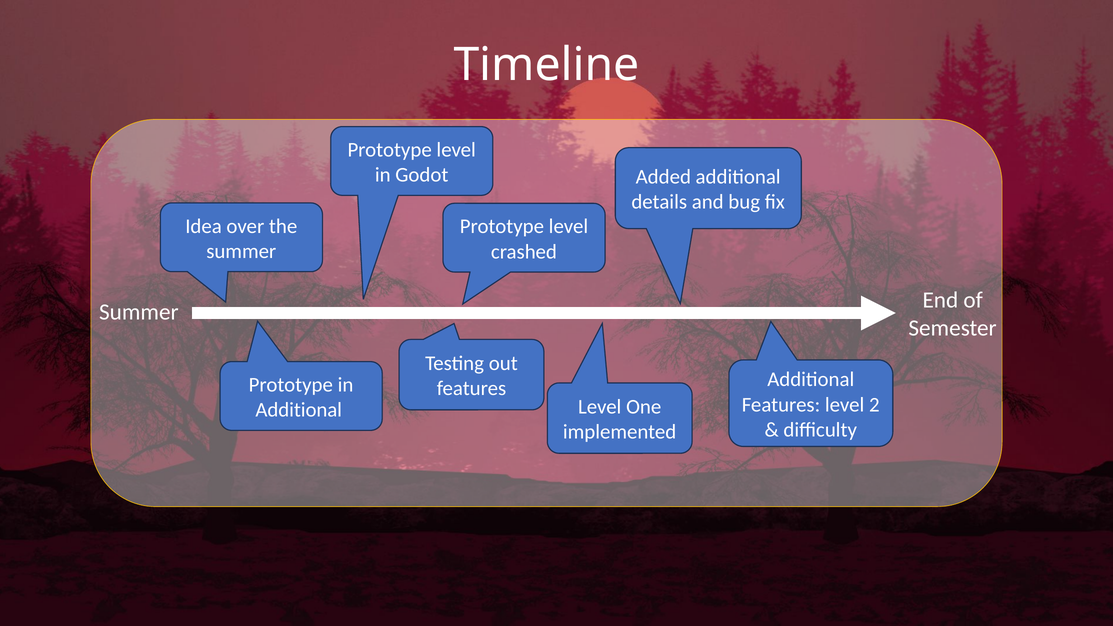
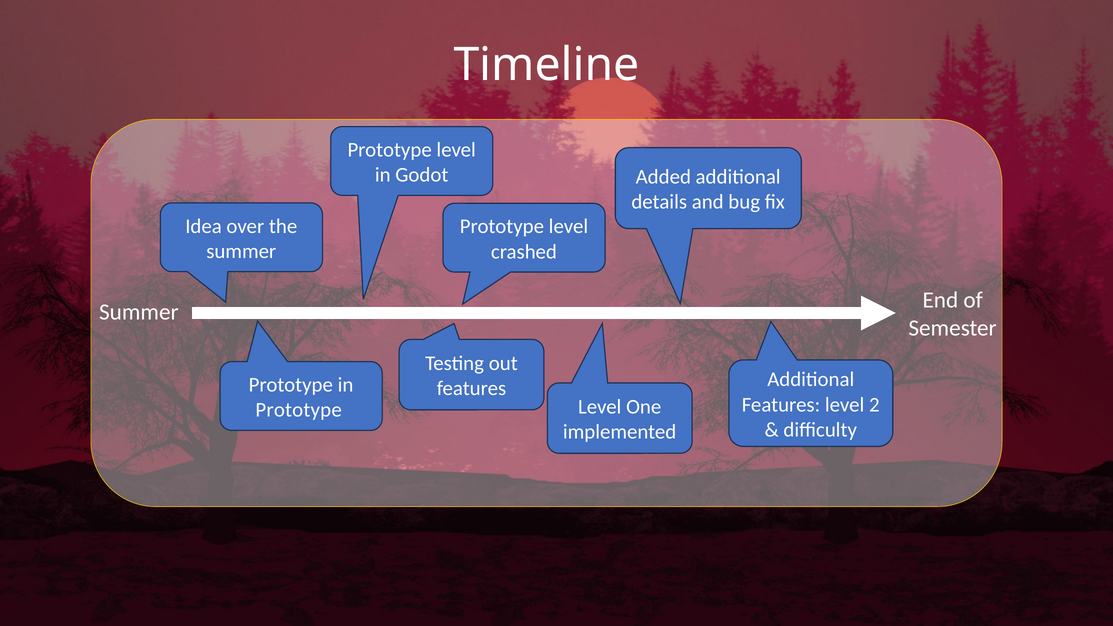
Additional: Additional -> Prototype (299, 410)
